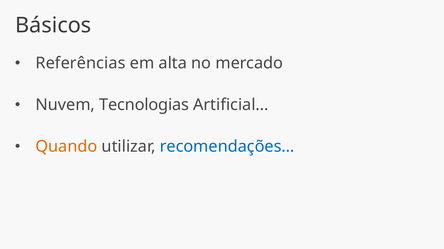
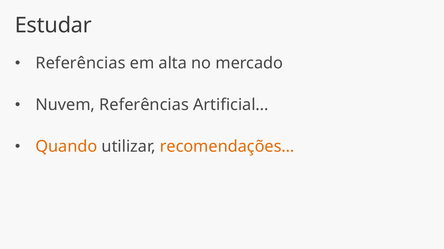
Básicos: Básicos -> Estudar (53, 25)
Nuvem Tecnologias: Tecnologias -> Referências (144, 105)
recomendações… colour: blue -> orange (227, 147)
